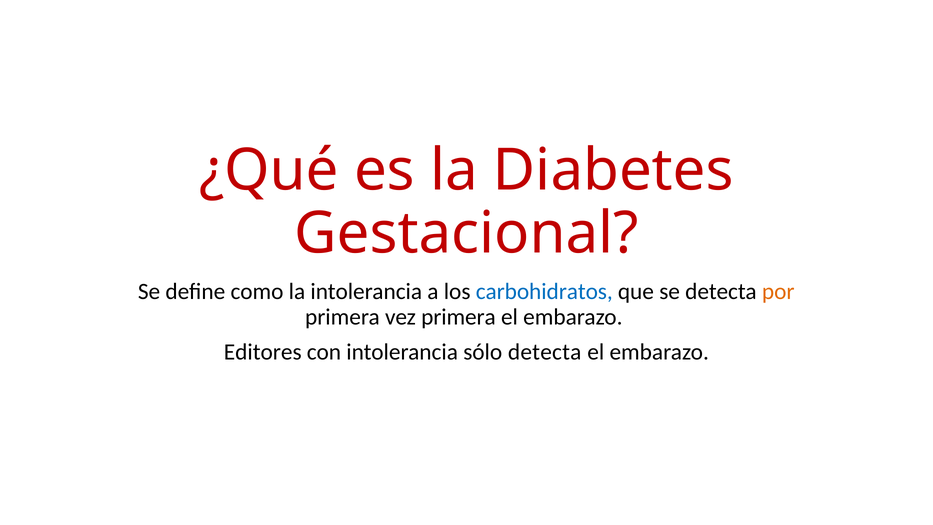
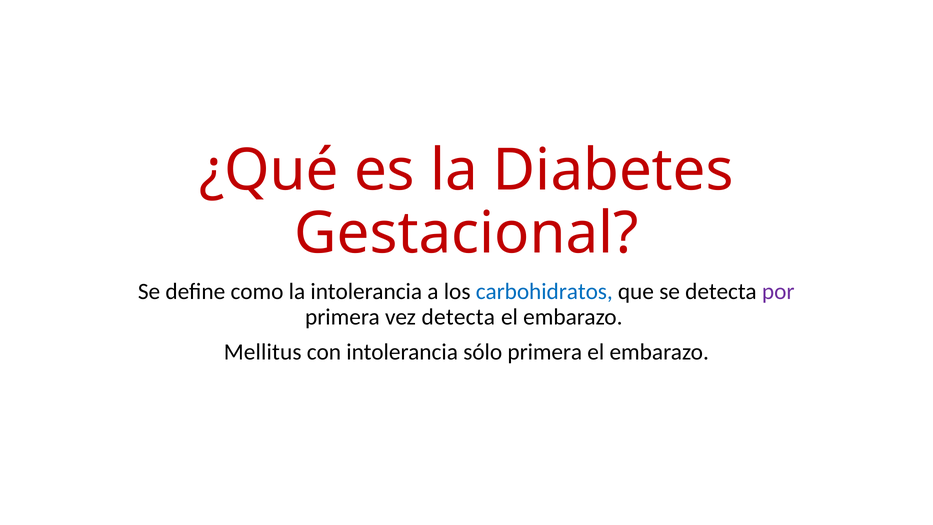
por colour: orange -> purple (778, 292)
vez primera: primera -> detecta (458, 317)
Editores: Editores -> Mellitus (263, 352)
sólo detecta: detecta -> primera (545, 352)
